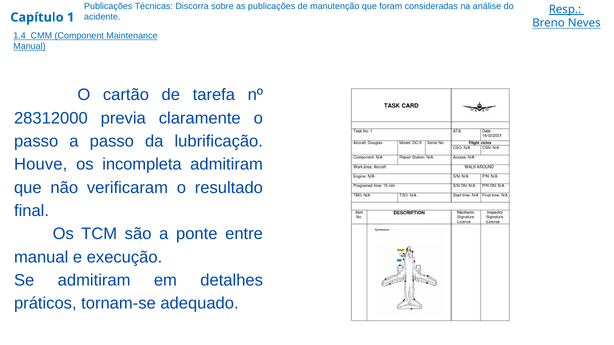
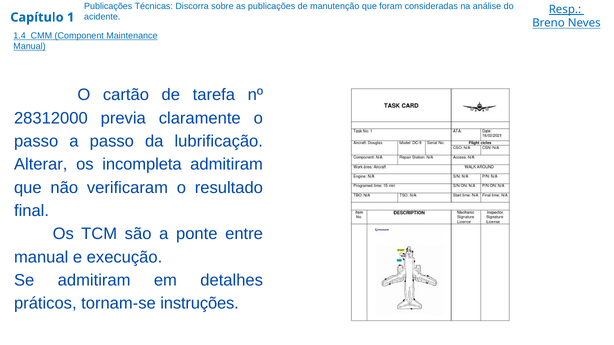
Houve: Houve -> Alterar (41, 165)
adequado: adequado -> instruções (200, 304)
